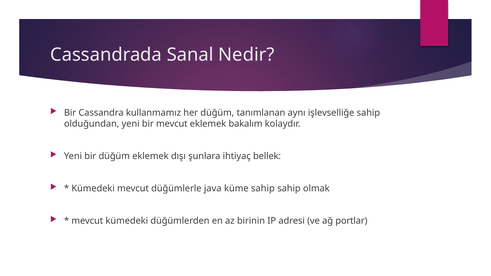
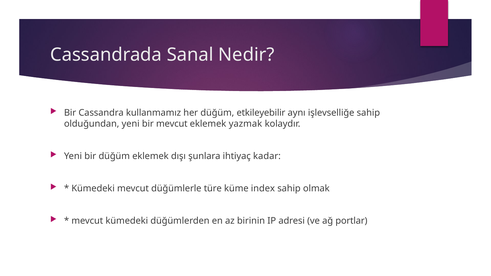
tanımlanan: tanımlanan -> etkileyebilir (261, 113)
bakalım: bakalım -> yazmak (245, 124)
bellek: bellek -> kadar (267, 156)
java: java -> türe (213, 189)
küme sahip: sahip -> index (263, 189)
